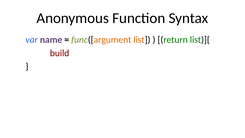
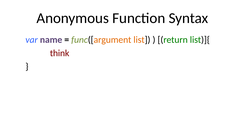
build: build -> think (60, 53)
